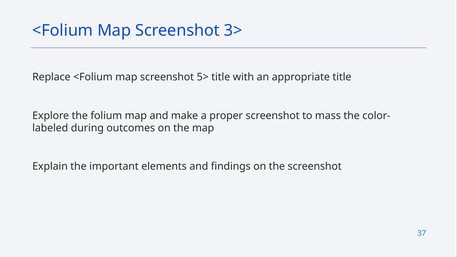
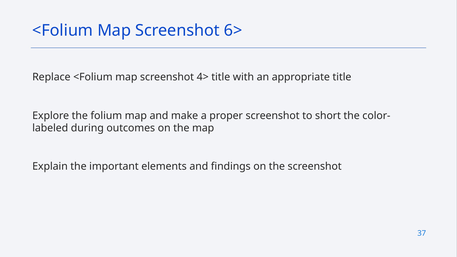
3>: 3> -> 6> (233, 31)
5>: 5> -> 4> (203, 77)
mass: mass -> short (328, 116)
